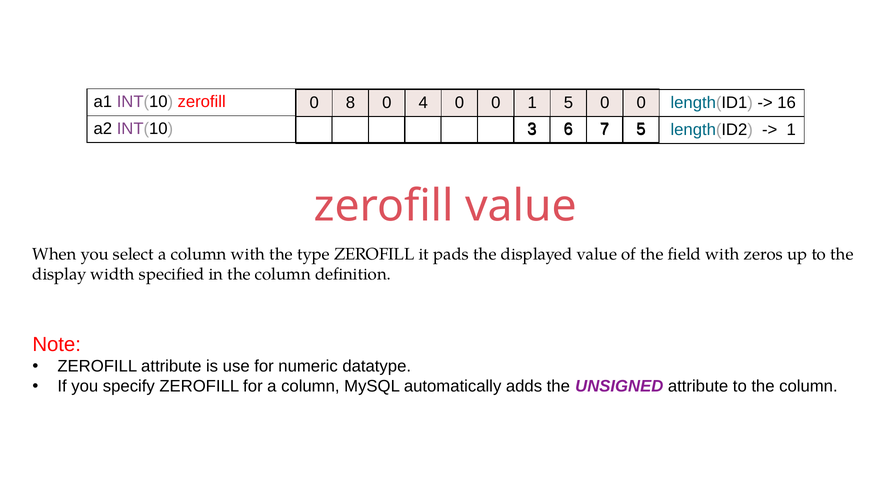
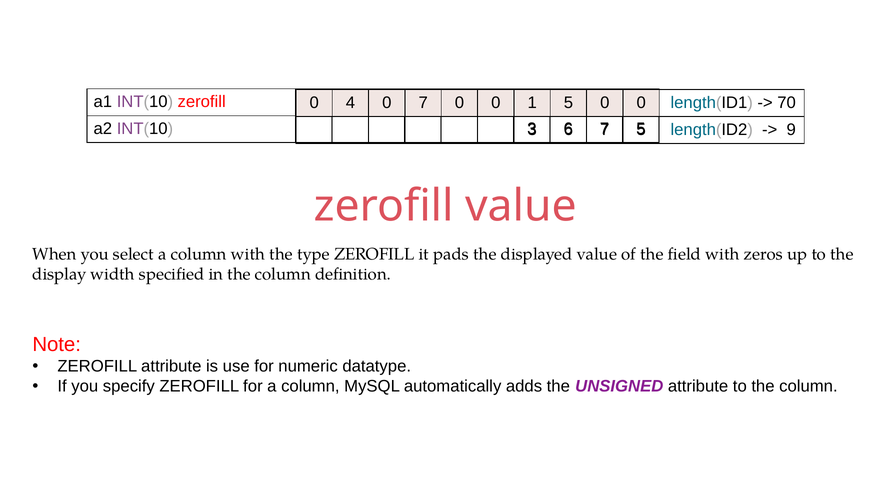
8: 8 -> 4 (351, 103)
0 4: 4 -> 7 (423, 103)
16: 16 -> 70 (787, 103)
1: 1 -> 9 (791, 130)
